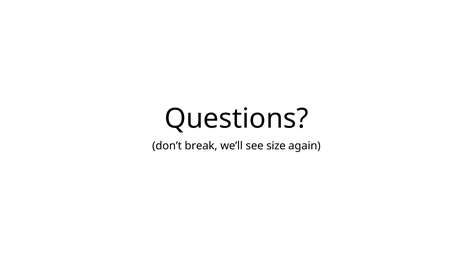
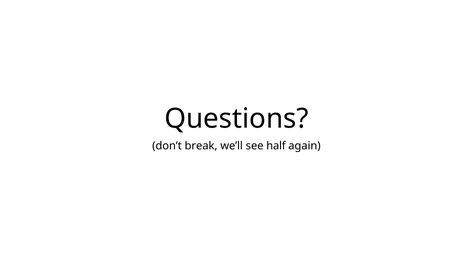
size: size -> half (276, 146)
